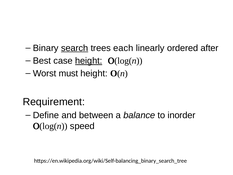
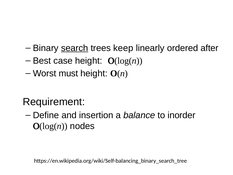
each: each -> keep (123, 48)
height underline: present -> none (89, 61)
between: between -> insertion (96, 115)
speed: speed -> nodes (82, 126)
